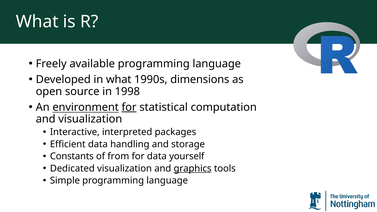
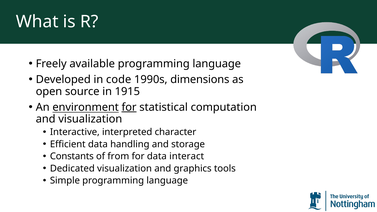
in what: what -> code (119, 80)
1998: 1998 -> 1915 (127, 91)
packages: packages -> character (175, 132)
yourself: yourself -> interact (187, 156)
graphics underline: present -> none (193, 169)
